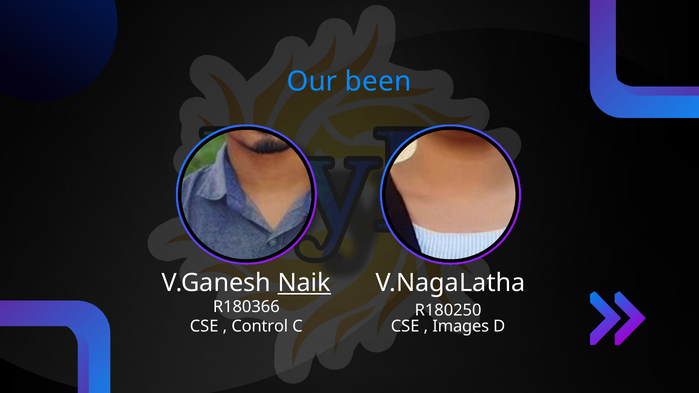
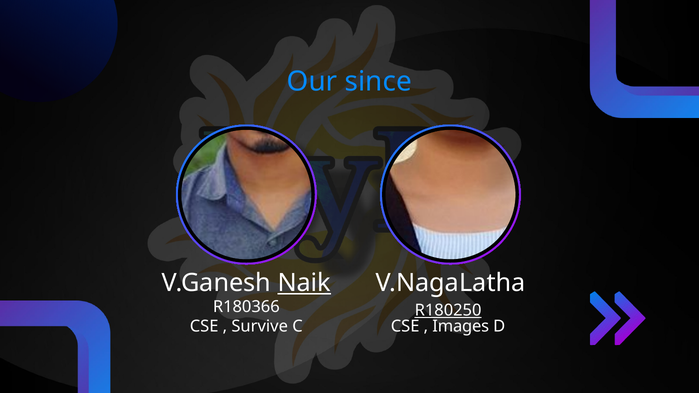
been: been -> since (378, 82)
R180250 underline: none -> present (448, 311)
Control: Control -> Survive (260, 326)
